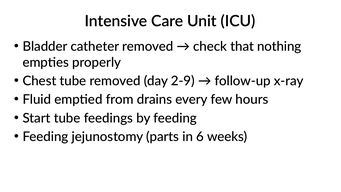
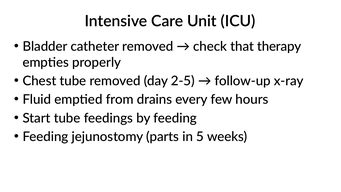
nothing: nothing -> therapy (279, 46)
2-9: 2-9 -> 2-5 (183, 81)
6: 6 -> 5 (200, 137)
